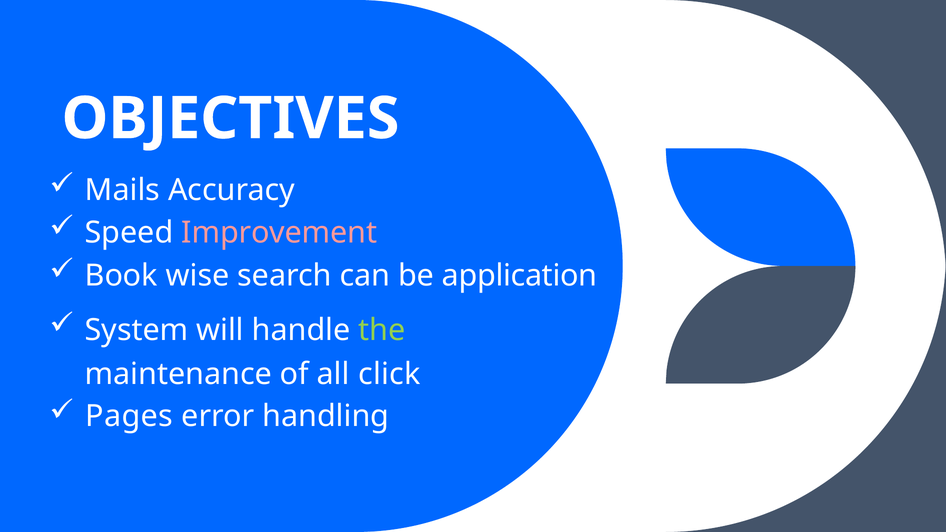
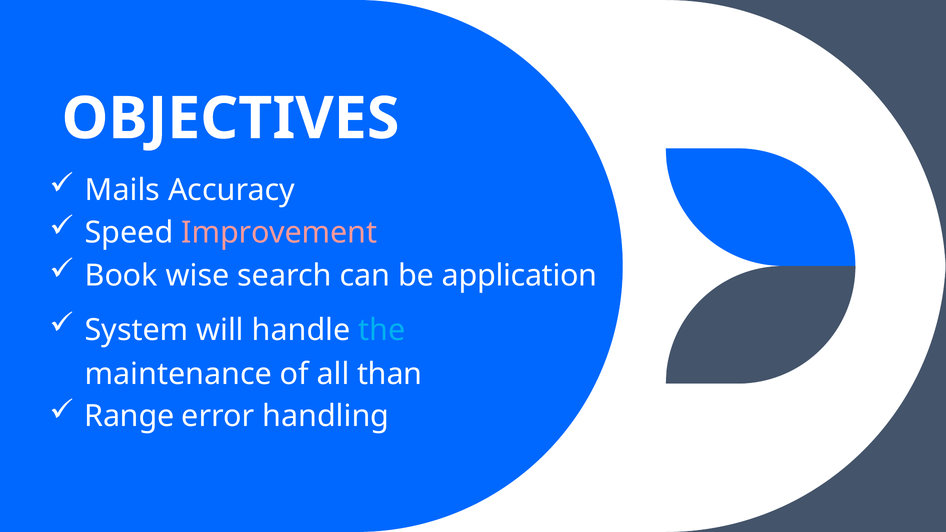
the colour: light green -> light blue (382, 330)
click: click -> than (390, 374)
Pages: Pages -> Range (129, 417)
